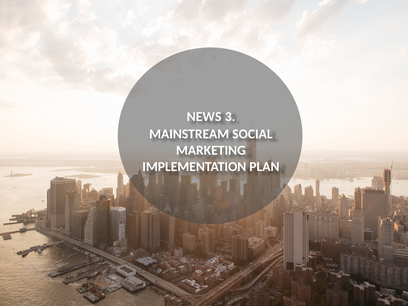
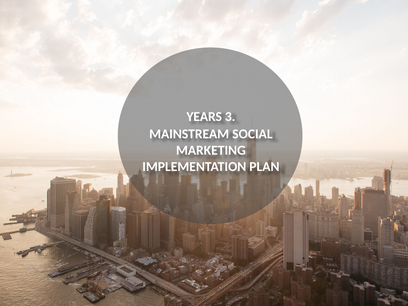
NEWS: NEWS -> YEARS (204, 117)
